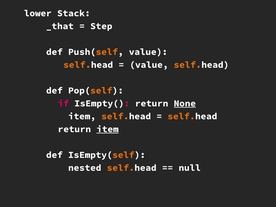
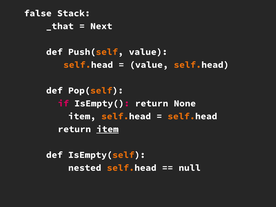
lower: lower -> false (38, 13)
Step: Step -> Next (101, 26)
None underline: present -> none (185, 103)
